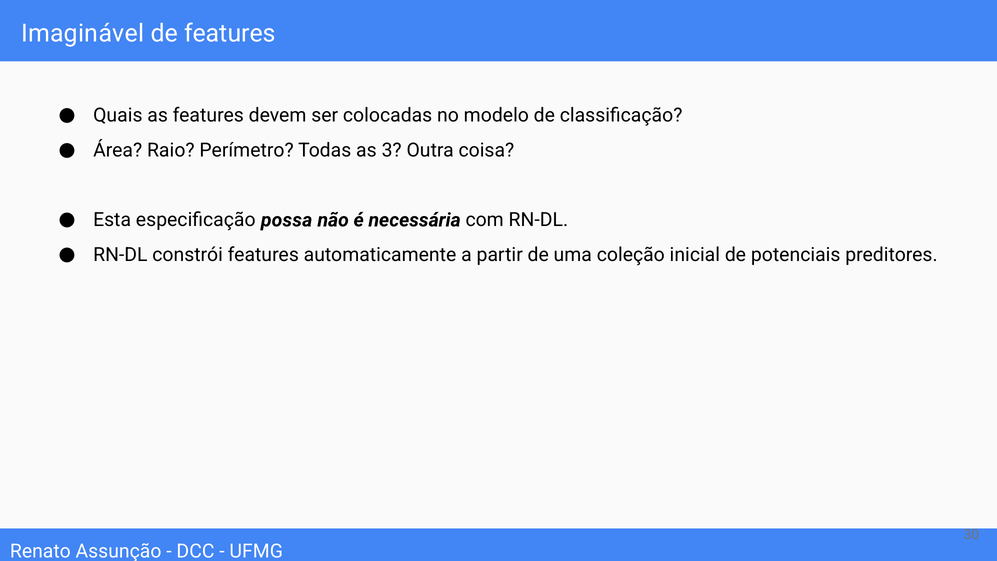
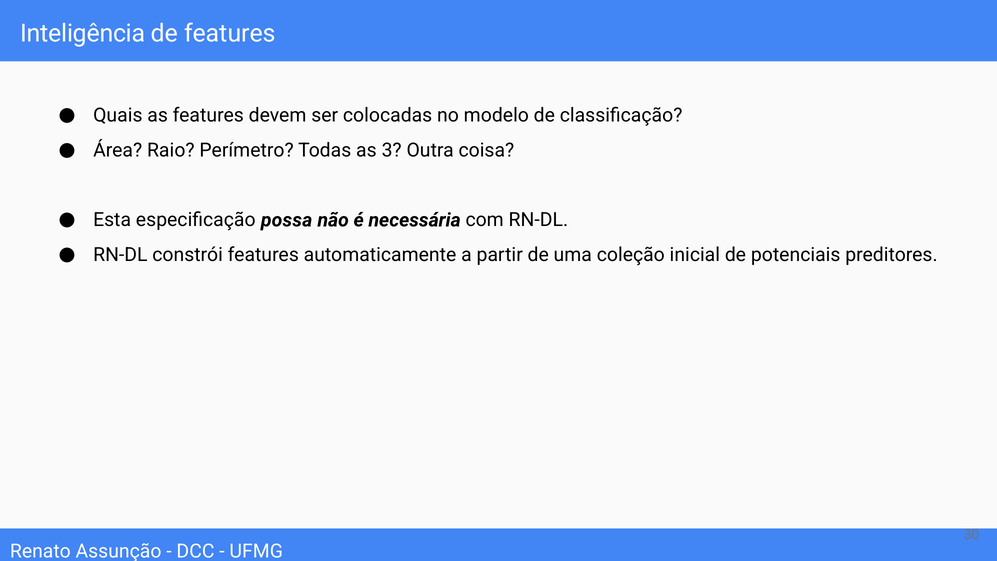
Imaginável: Imaginável -> Inteligência (83, 34)
